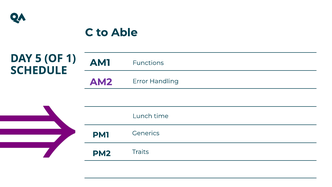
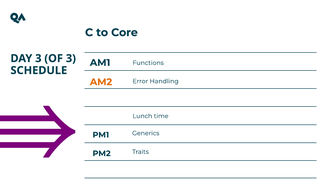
Able: Able -> Core (124, 32)
DAY 5: 5 -> 3 (38, 58)
OF 1: 1 -> 3 (71, 58)
AM2 colour: purple -> orange (101, 82)
